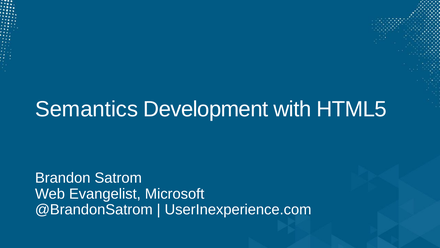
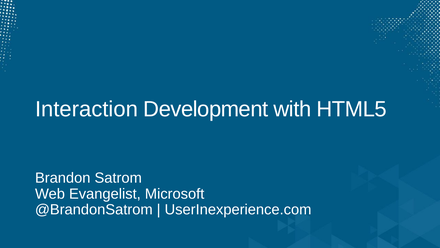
Semantics: Semantics -> Interaction (87, 109)
